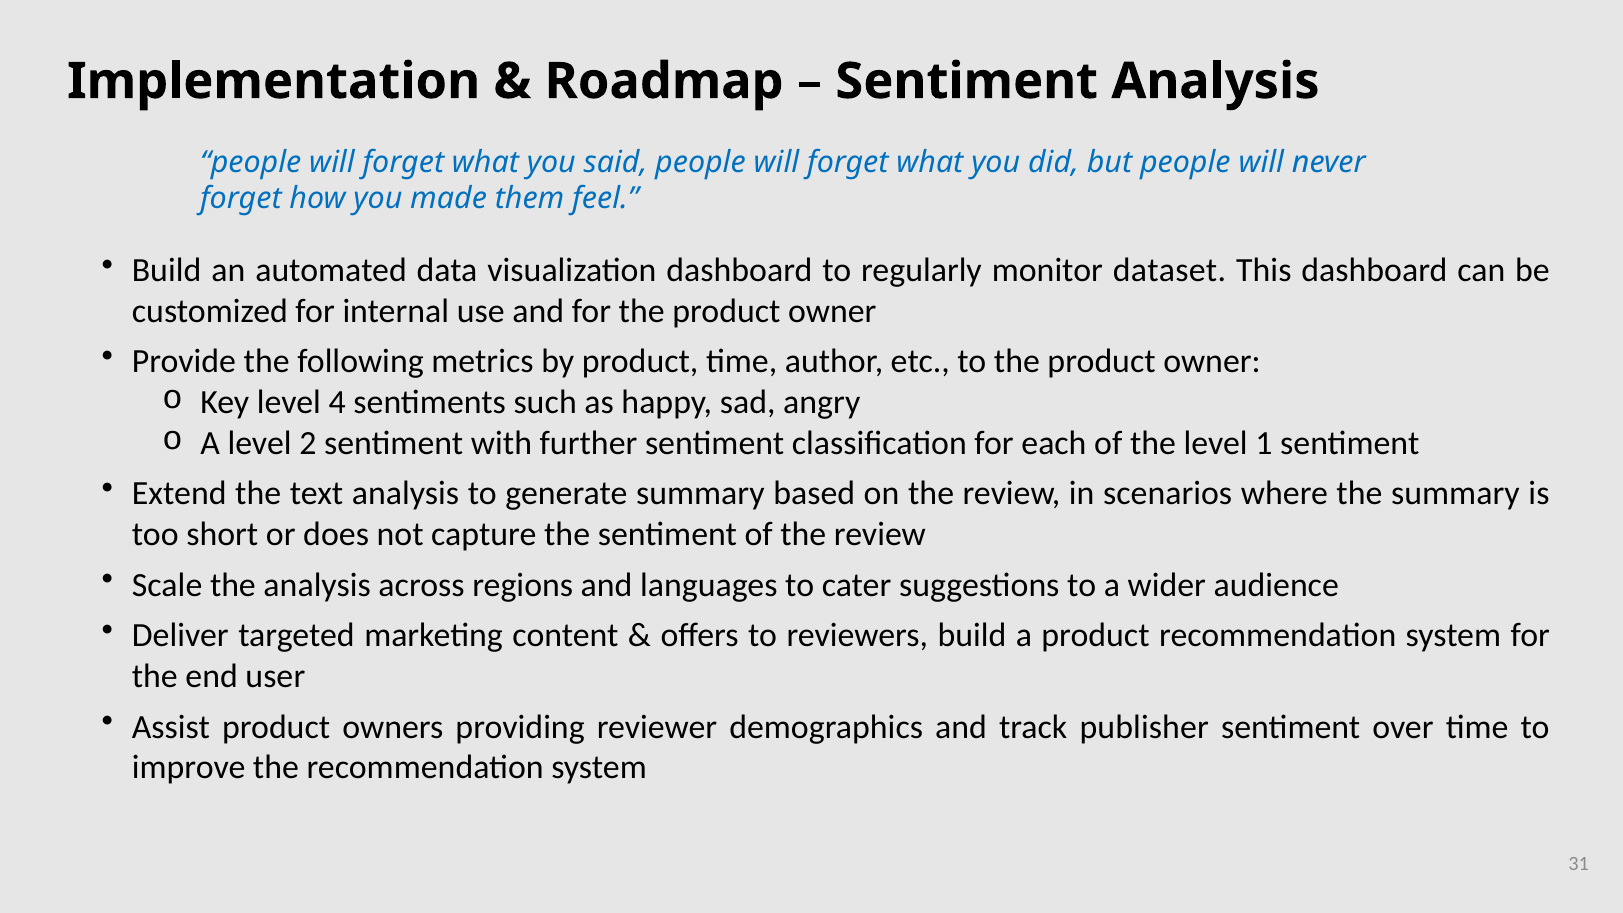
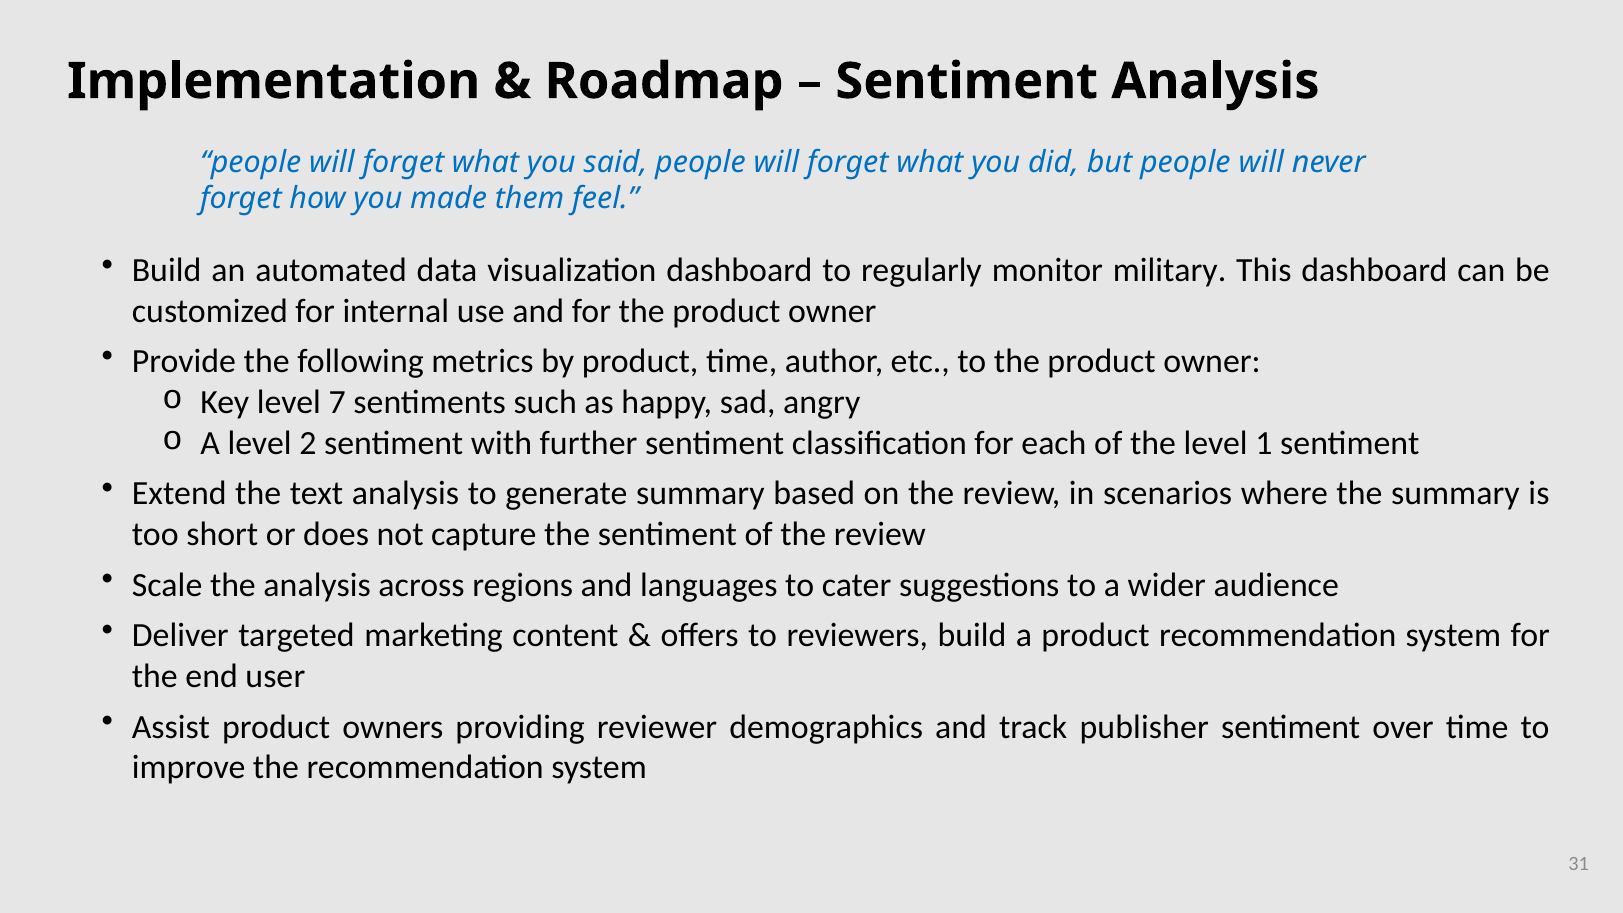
dataset: dataset -> military (1170, 270)
4: 4 -> 7 (337, 402)
